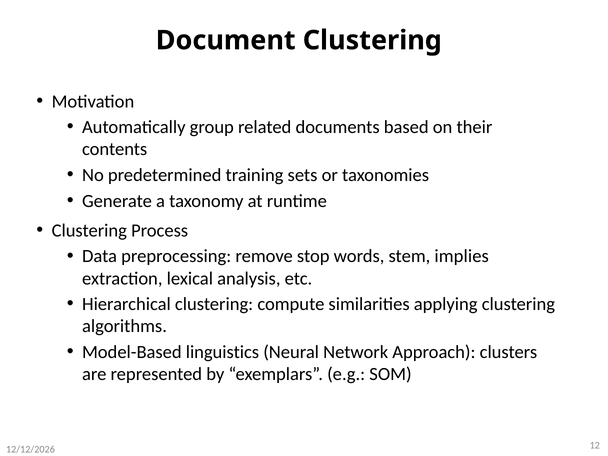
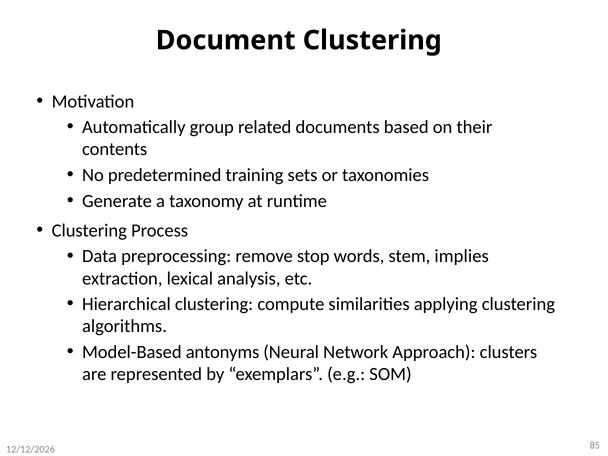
linguistics: linguistics -> antonyms (223, 352)
12: 12 -> 85 (595, 445)
